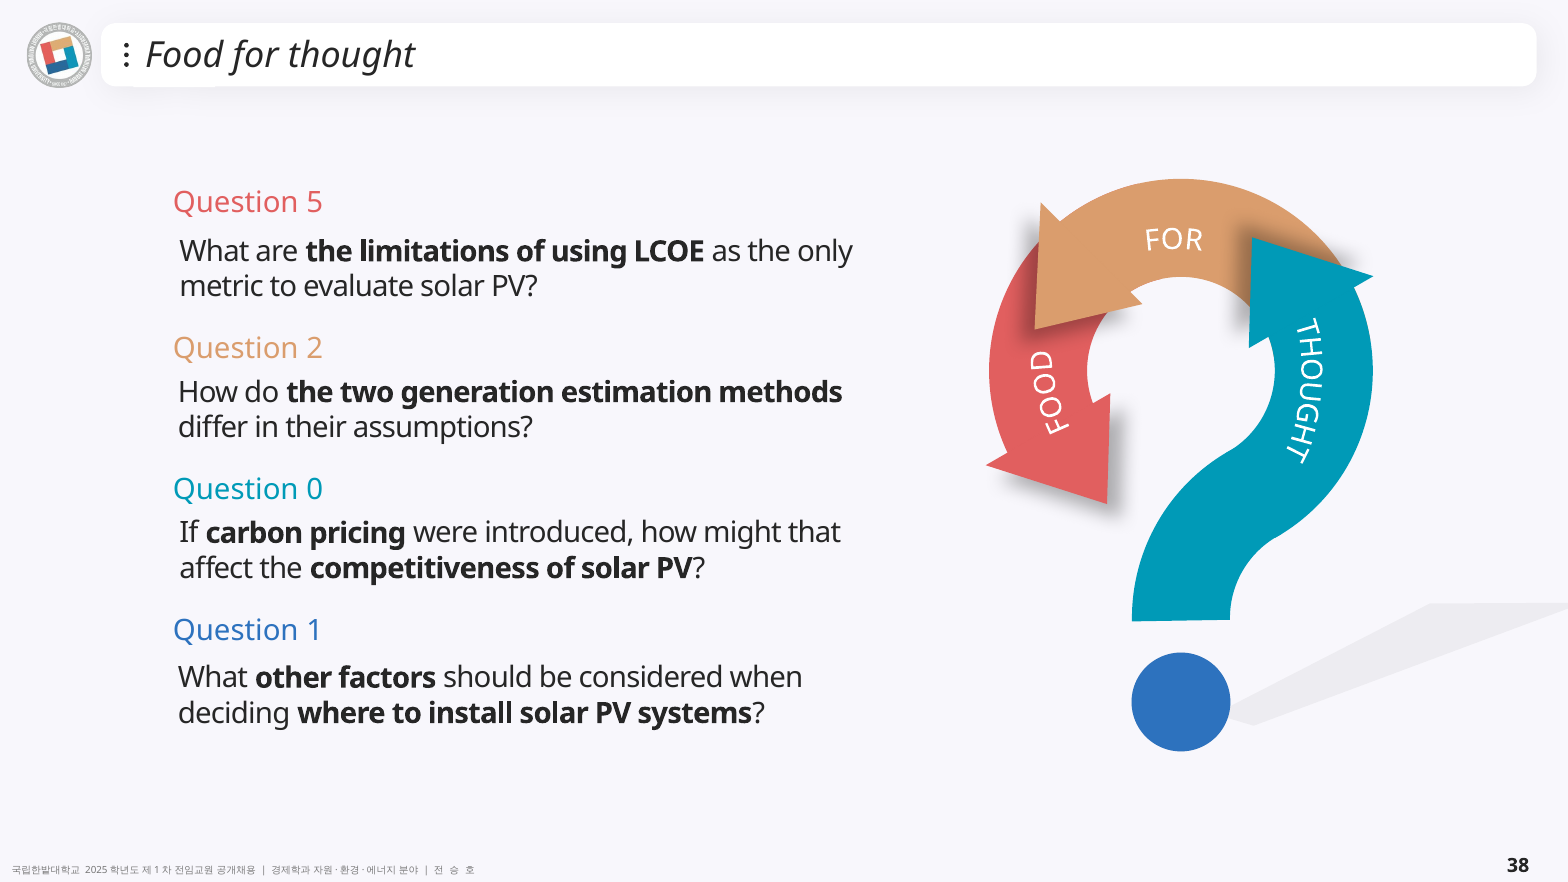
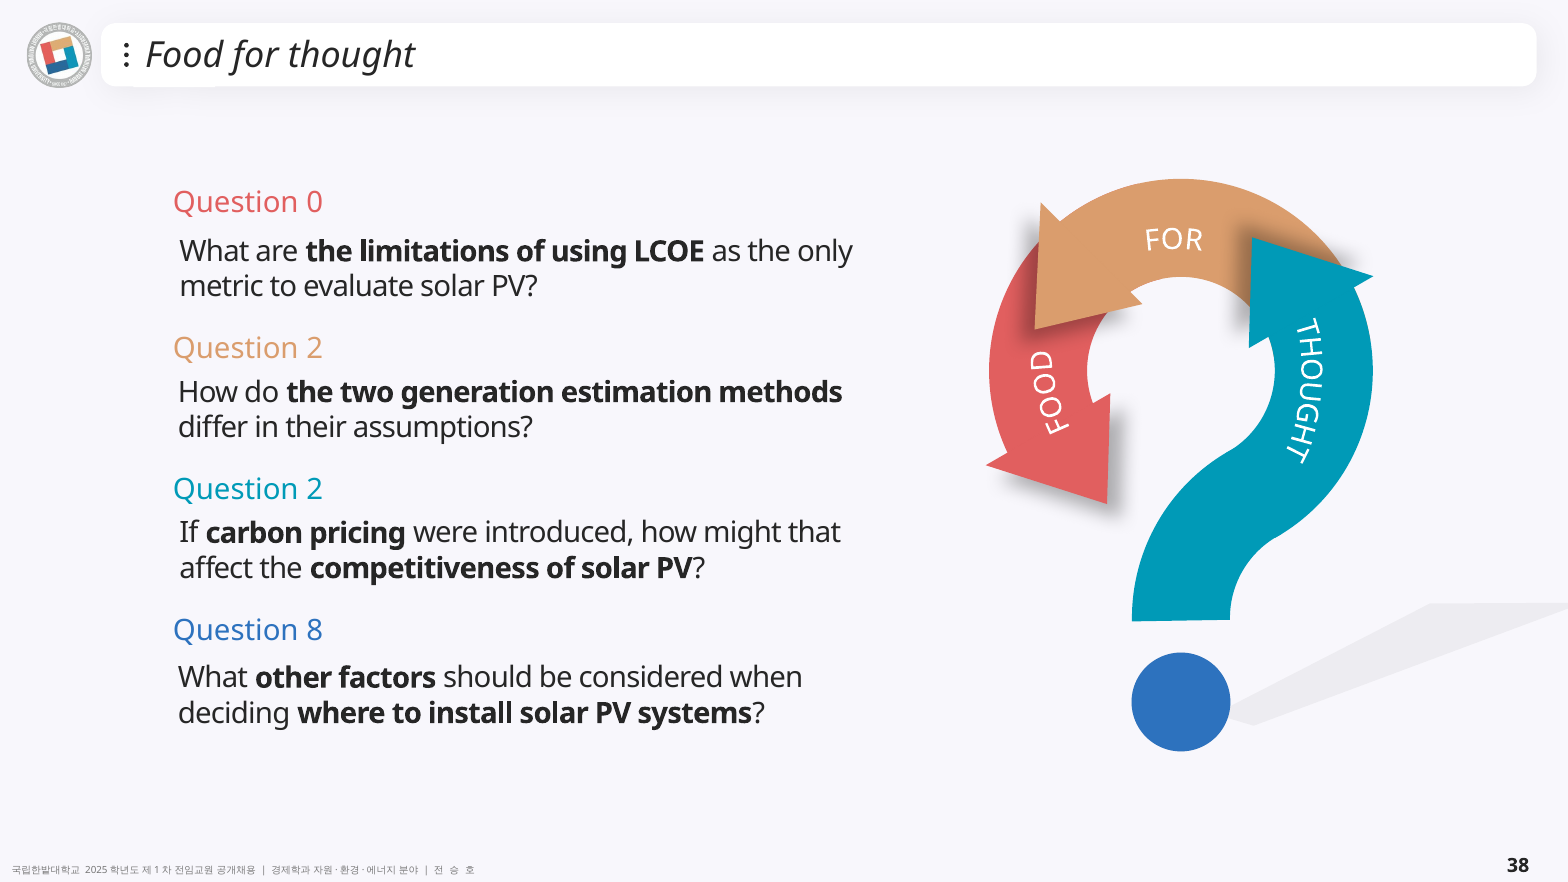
5: 5 -> 0 (315, 202)
0: 0 -> 2 (315, 490)
1: 1 -> 8 (315, 631)
